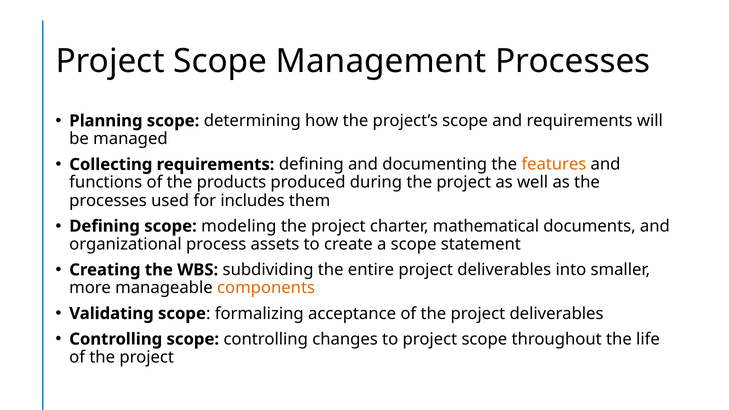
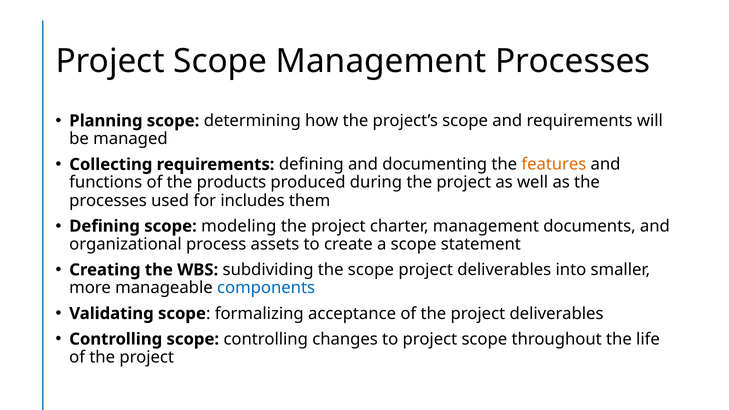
charter mathematical: mathematical -> management (486, 226)
the entire: entire -> scope (371, 270)
components colour: orange -> blue (266, 288)
